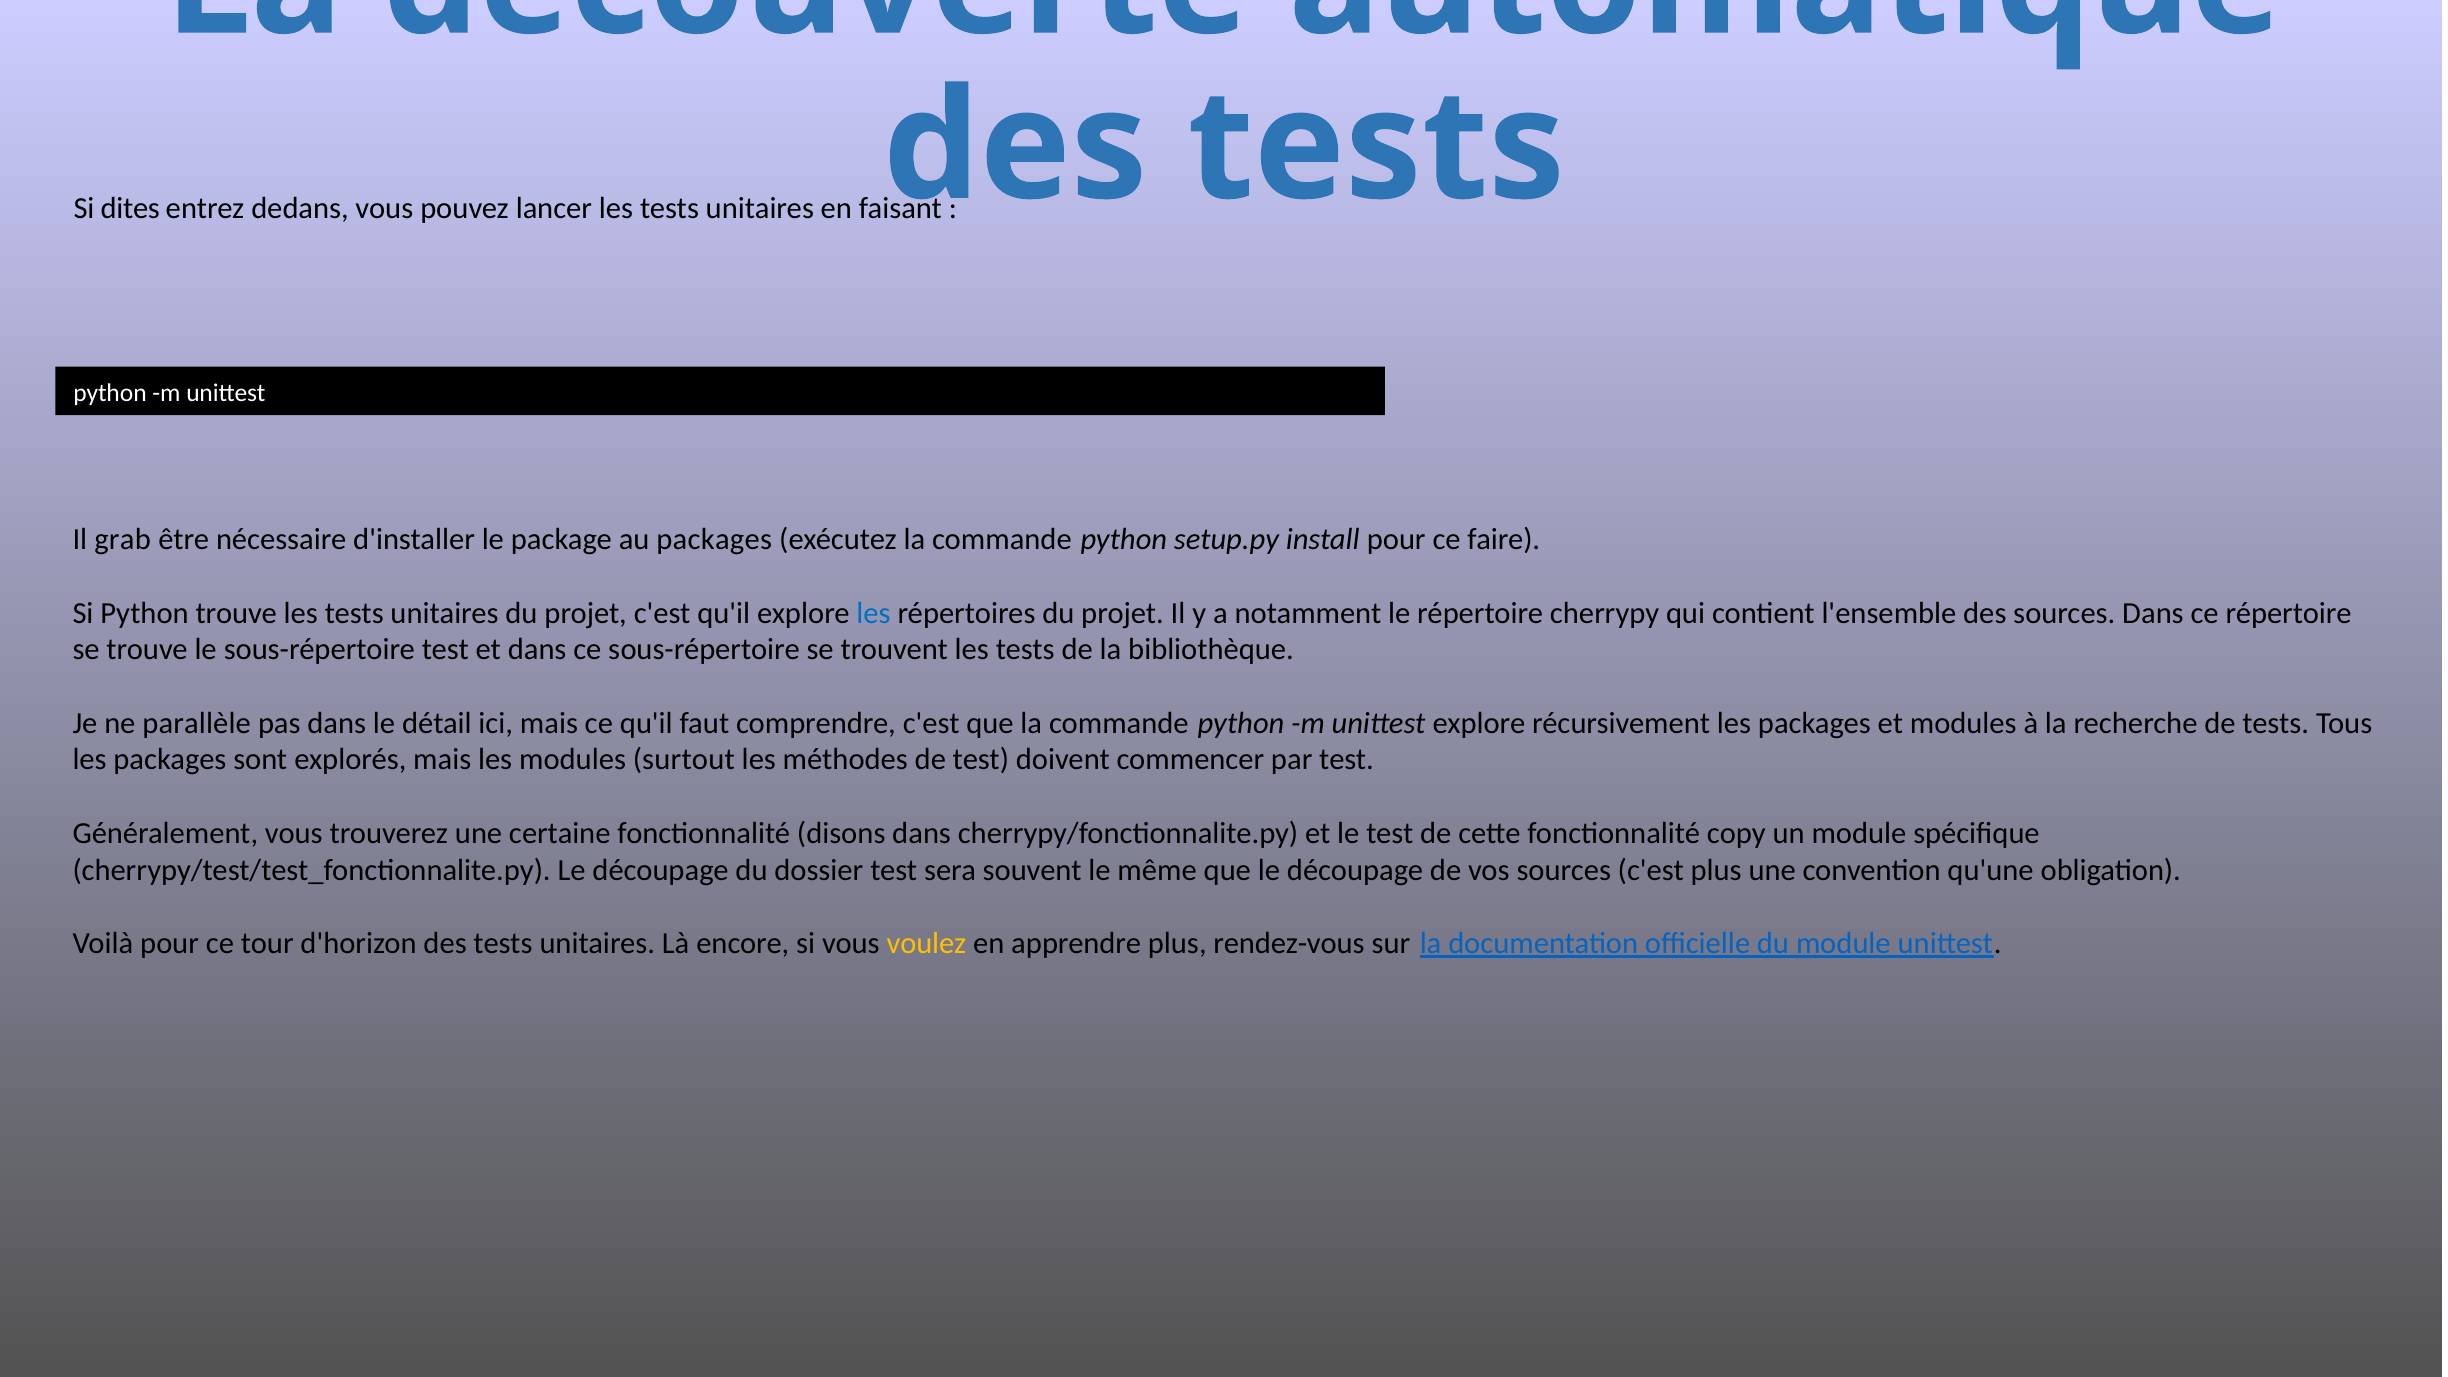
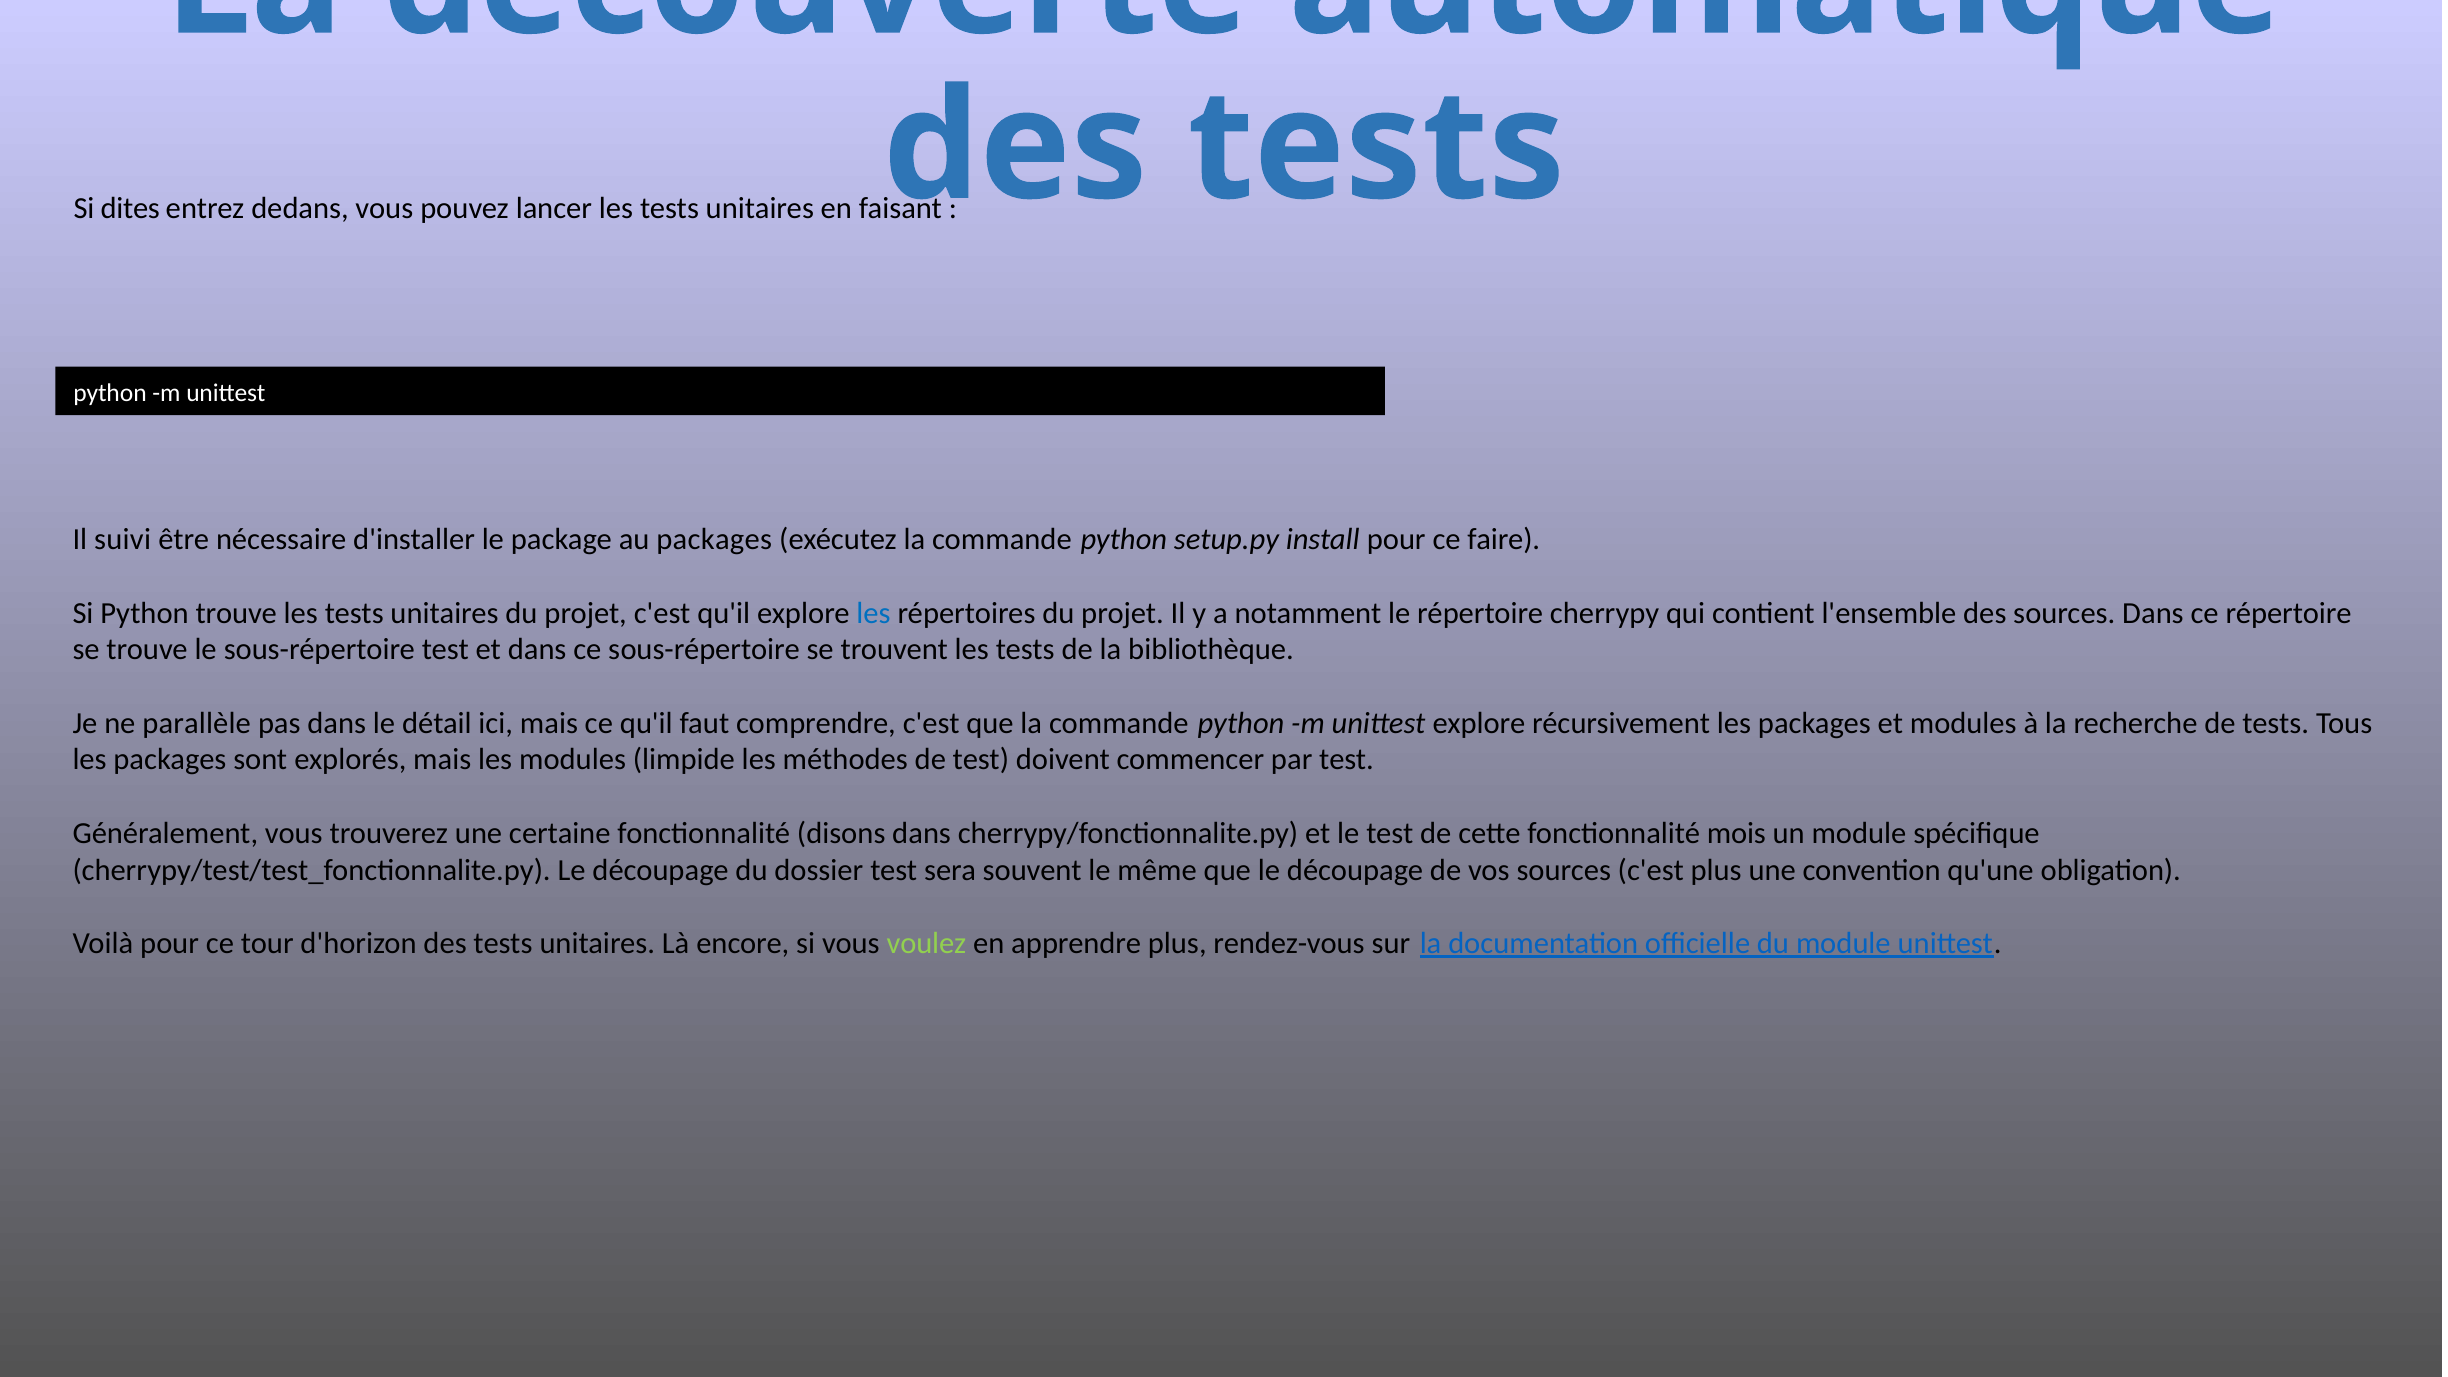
grab: grab -> suivi (123, 539)
surtout: surtout -> limpide (684, 760)
copy: copy -> mois (1736, 833)
voulez colour: yellow -> light green (926, 943)
